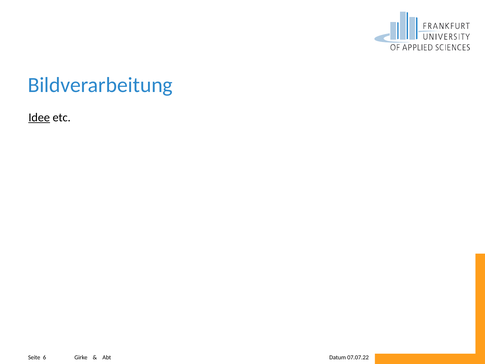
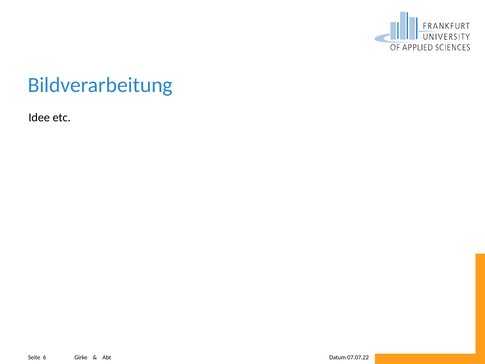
Idee underline: present -> none (39, 117)
